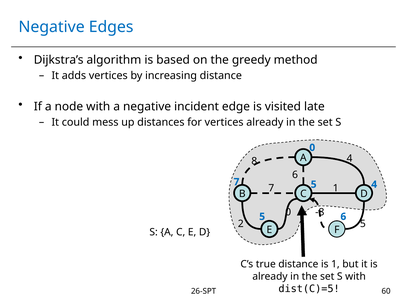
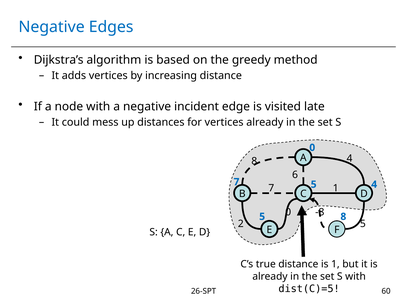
6: 6 -> 8 (343, 217)
